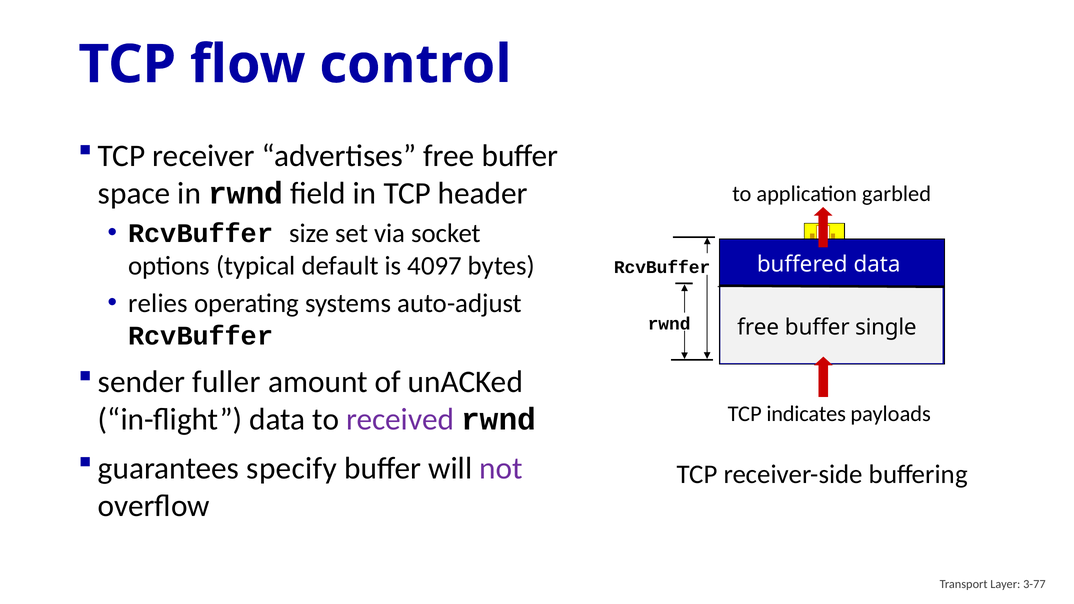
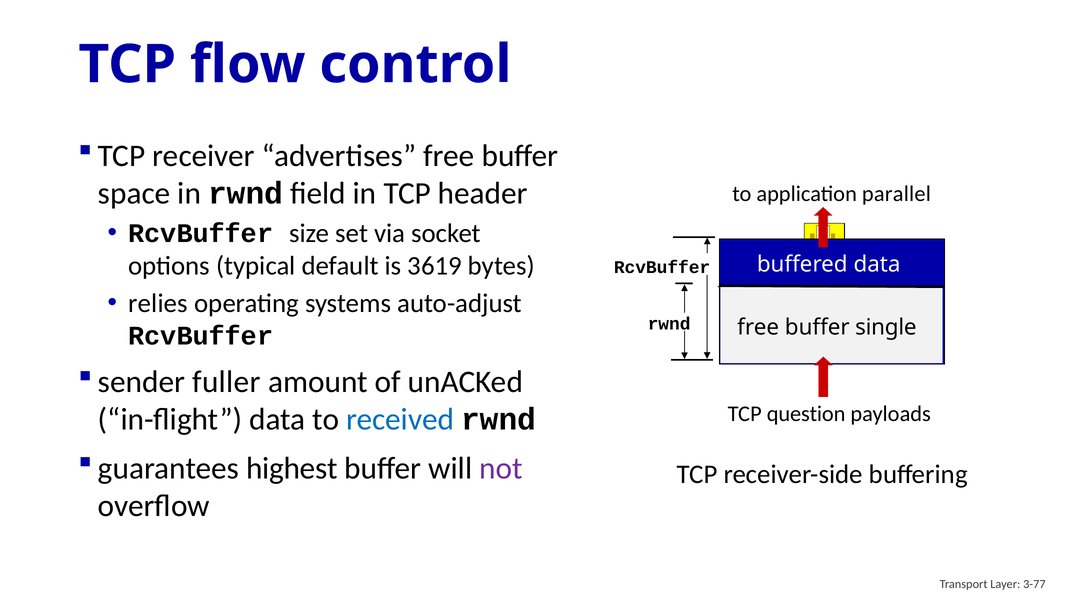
garbled: garbled -> parallel (896, 194)
4097: 4097 -> 3619 (435, 266)
indicates: indicates -> question (806, 414)
received colour: purple -> blue (400, 420)
specify: specify -> highest (292, 468)
